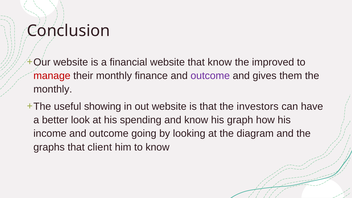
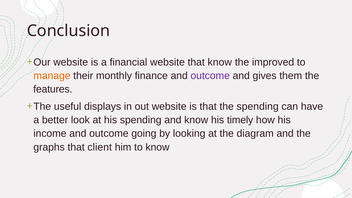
manage colour: red -> orange (52, 76)
monthly: monthly -> features (53, 89)
showing: showing -> displays (103, 106)
the investors: investors -> spending (258, 106)
graph: graph -> timely (240, 120)
